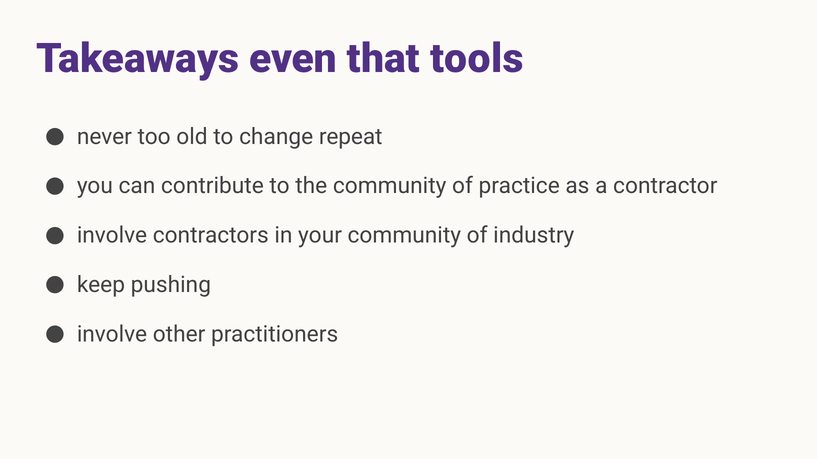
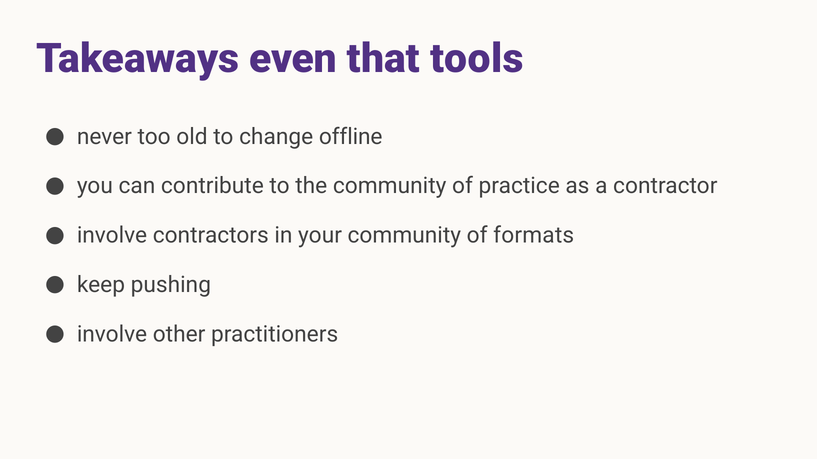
repeat: repeat -> offline (351, 137)
industry: industry -> formats (534, 236)
